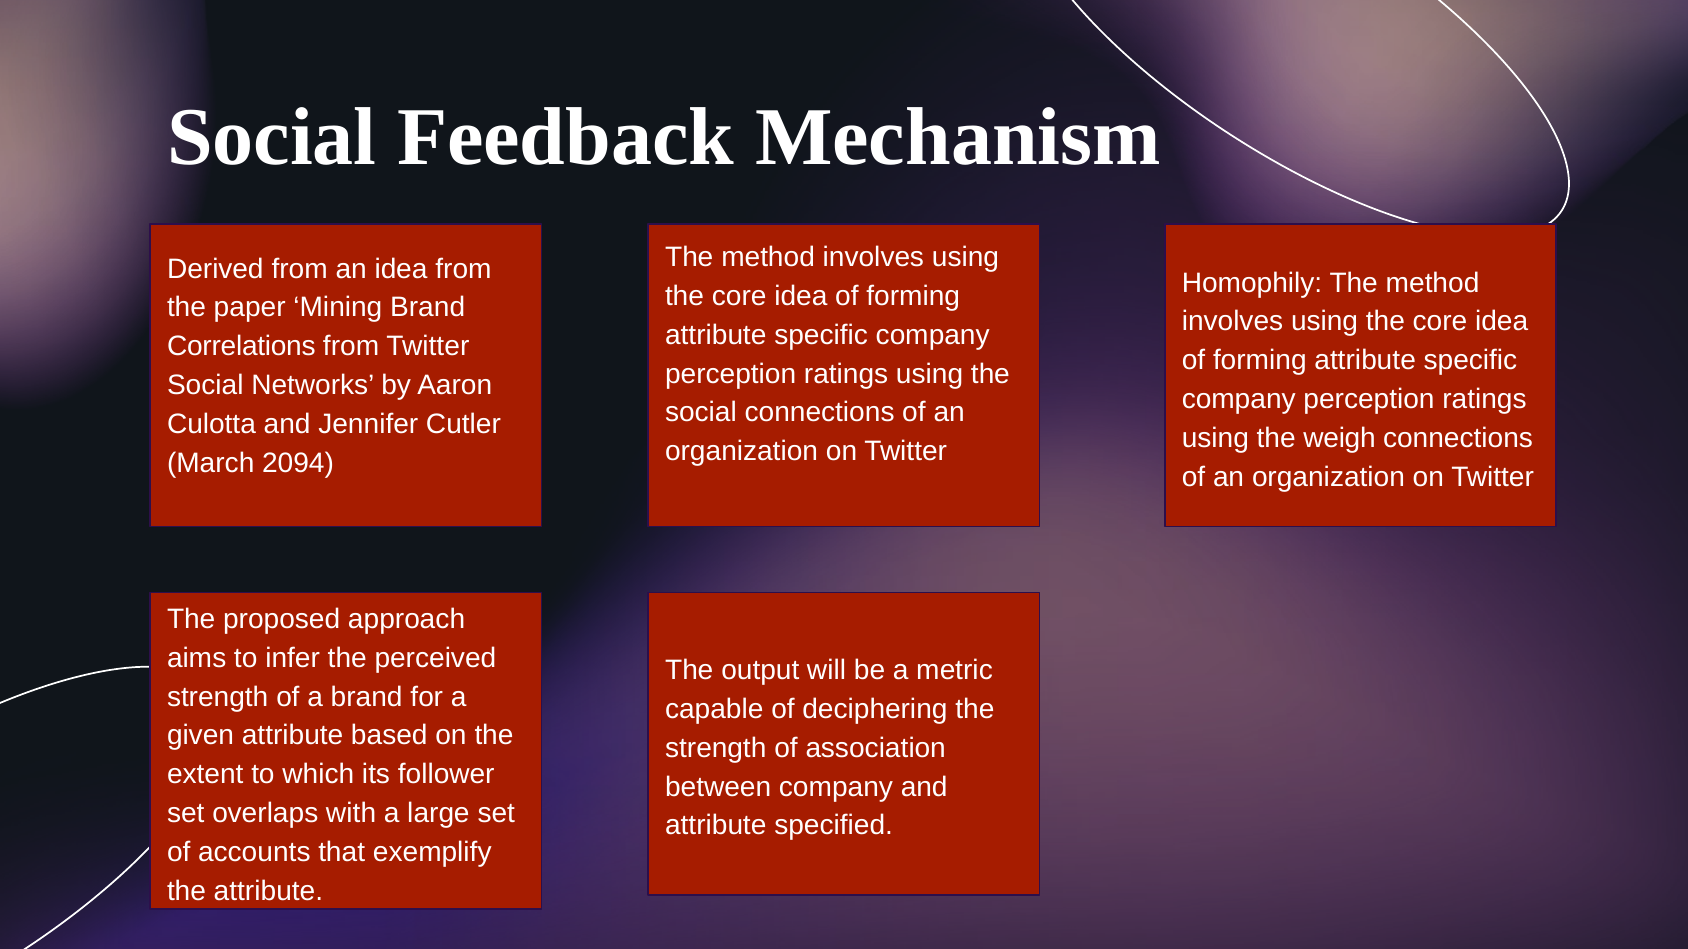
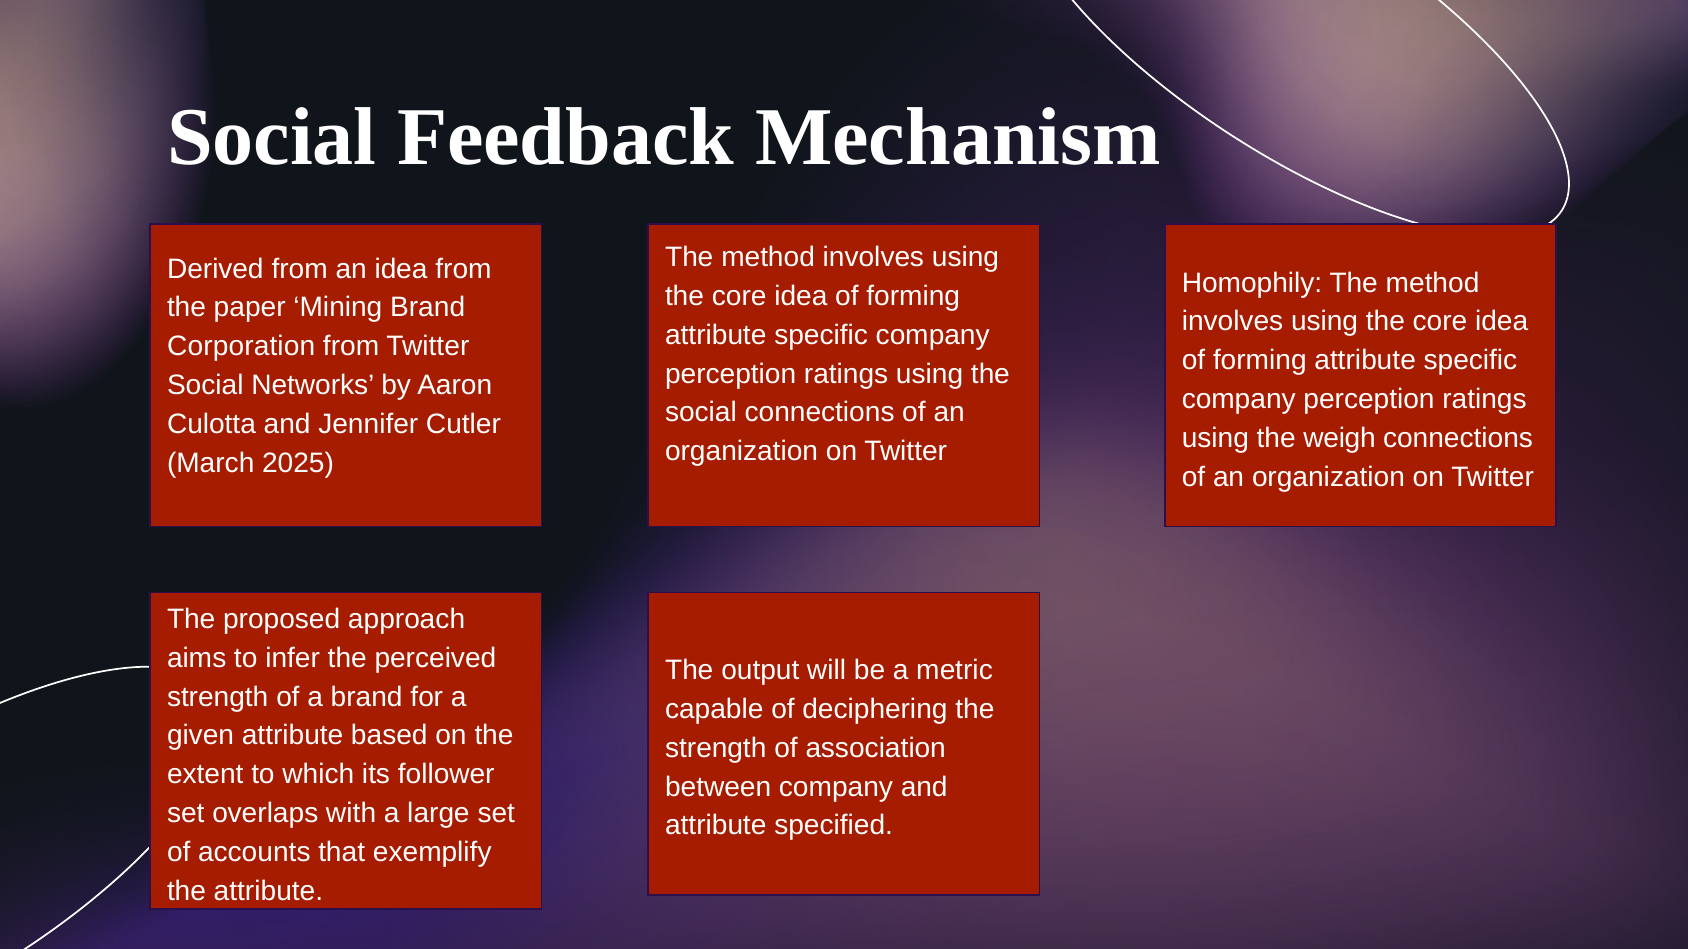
Correlations: Correlations -> Corporation (241, 347)
2094: 2094 -> 2025 (298, 463)
